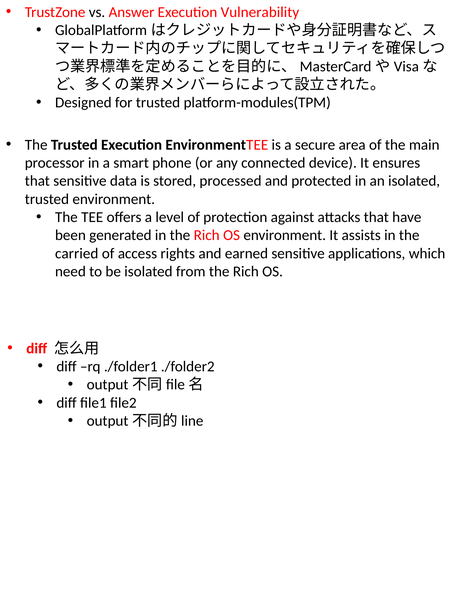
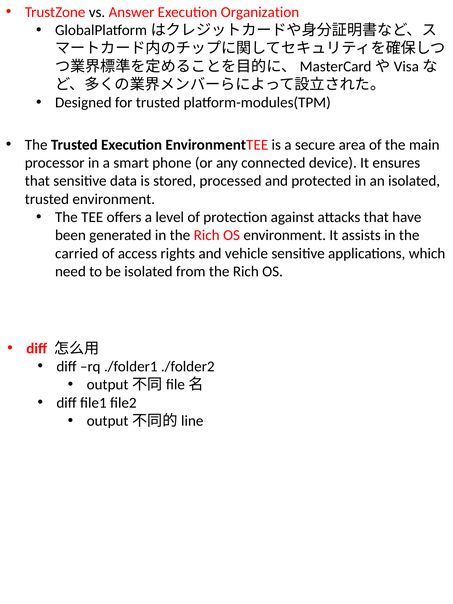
Vulnerability: Vulnerability -> Organization (260, 12)
earned: earned -> vehicle (246, 253)
